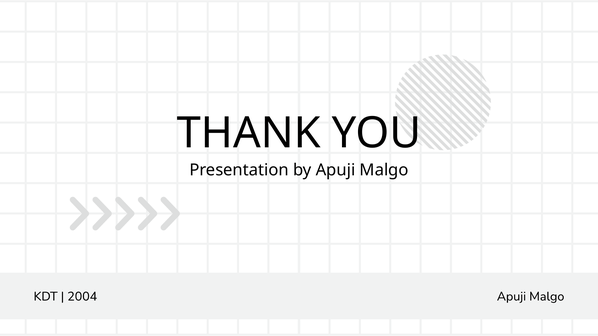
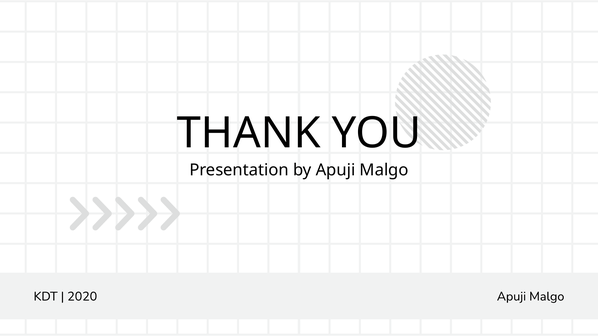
2004: 2004 -> 2020 (82, 297)
